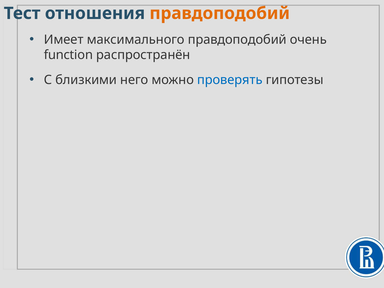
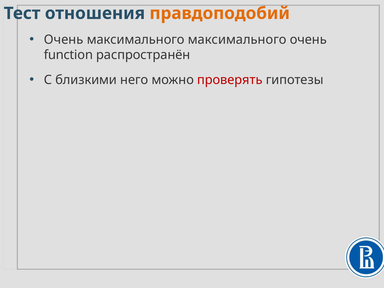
Имеет: Имеет -> Очень (64, 40)
максимального правдоподобий: правдоподобий -> максимального (237, 40)
проверять colour: blue -> red (230, 80)
